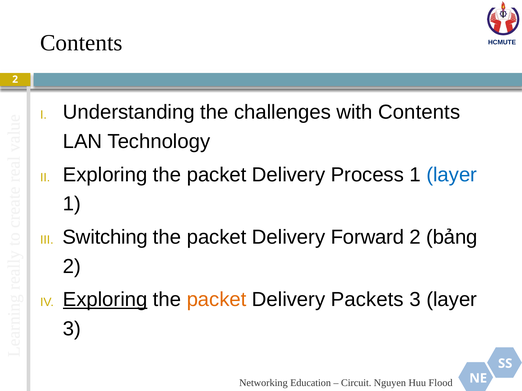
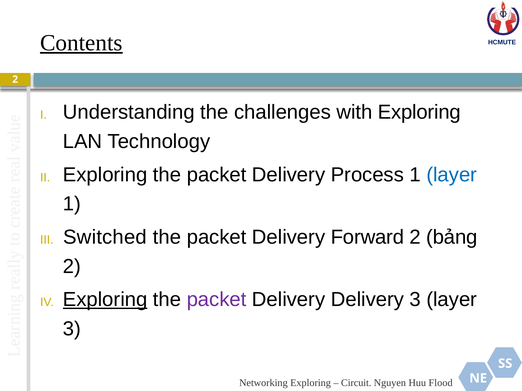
Contents underline: none -> present (81, 43)
with Contents: Contents -> Exploring (419, 112)
Switching: Switching -> Switched (105, 237)
packet colour: orange -> purple (217, 300)
Delivery Packets: Packets -> Delivery (367, 300)
Networking Education: Education -> Exploring (311, 383)
